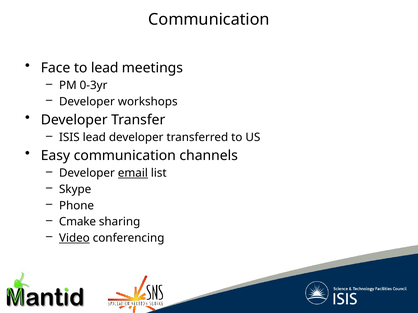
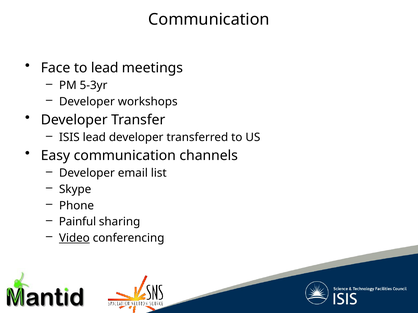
0-3yr: 0-3yr -> 5-3yr (93, 86)
email underline: present -> none (133, 173)
Cmake: Cmake -> Painful (78, 222)
